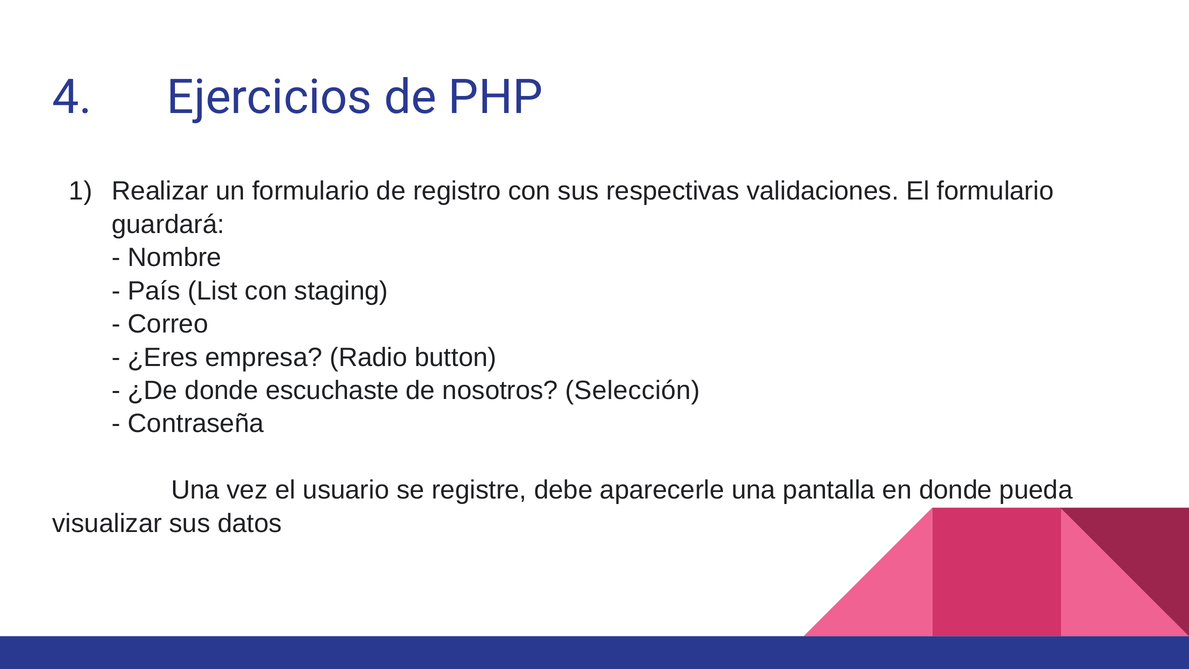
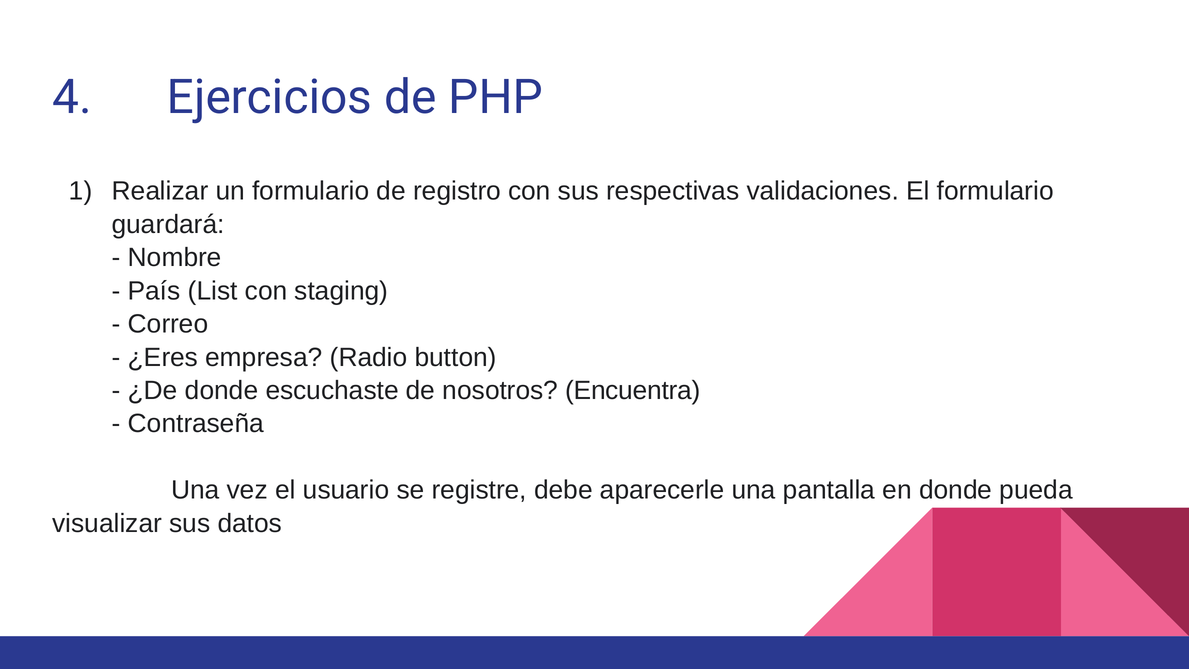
Selección: Selección -> Encuentra (633, 390)
